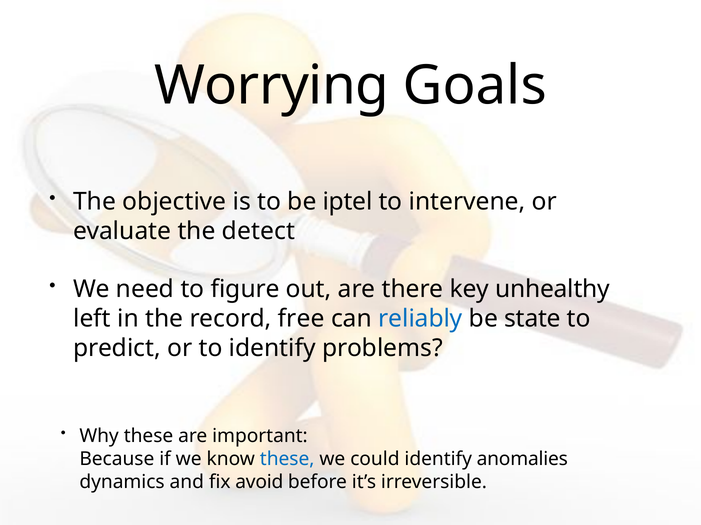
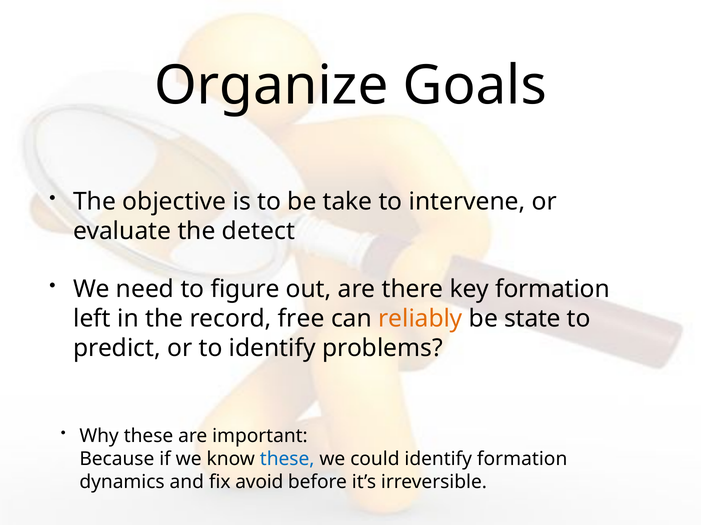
Worrying: Worrying -> Organize (271, 86)
iptel: iptel -> take (348, 202)
key unhealthy: unhealthy -> formation (552, 290)
reliably colour: blue -> orange (420, 319)
identify anomalies: anomalies -> formation (522, 459)
